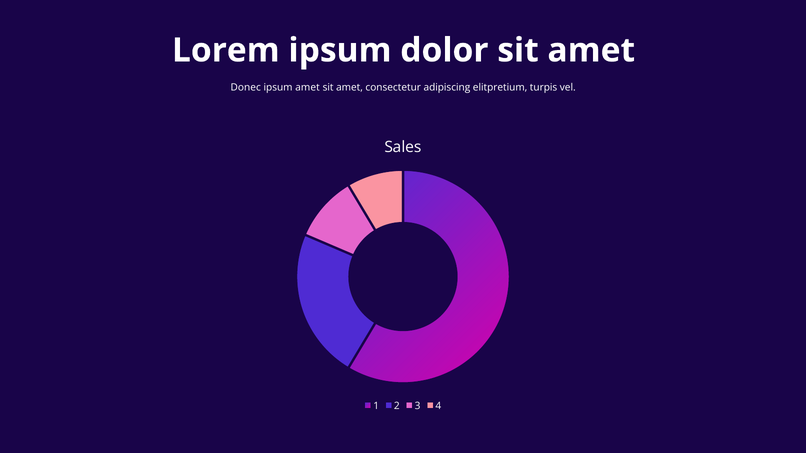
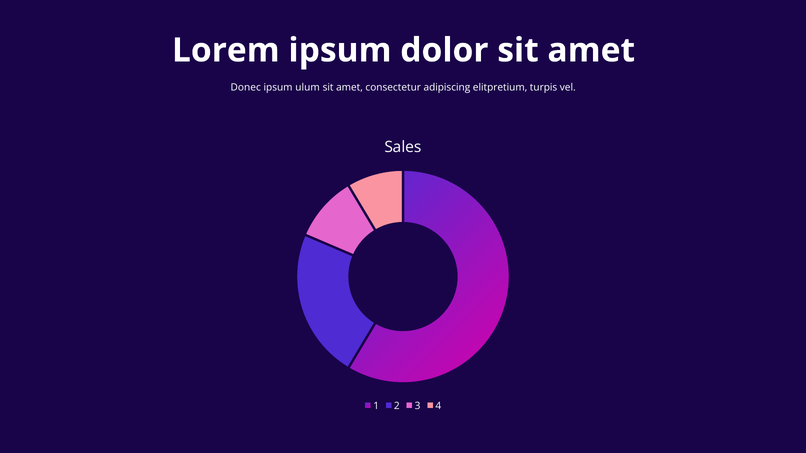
ipsum amet: amet -> ulum (308, 87)
